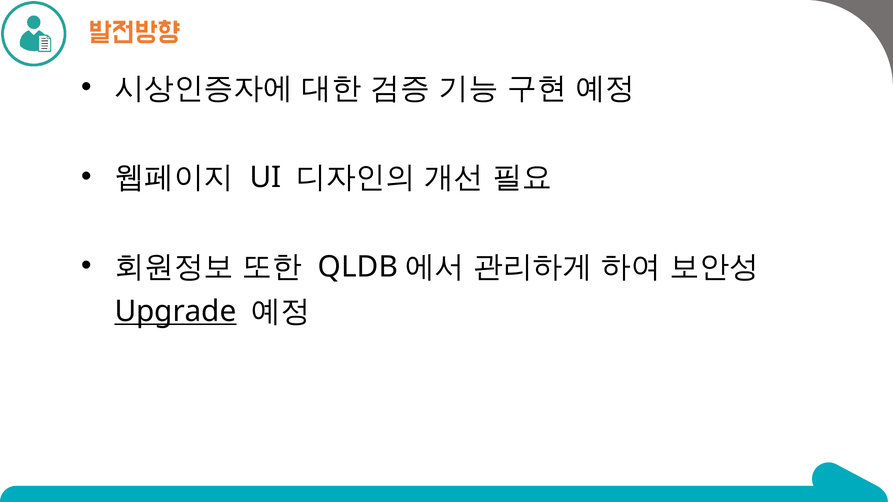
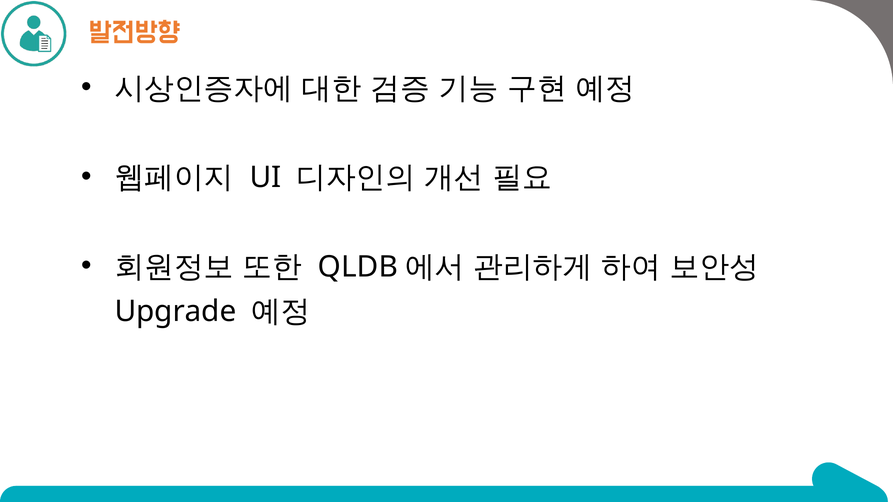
Upgrade underline: present -> none (176, 312)
